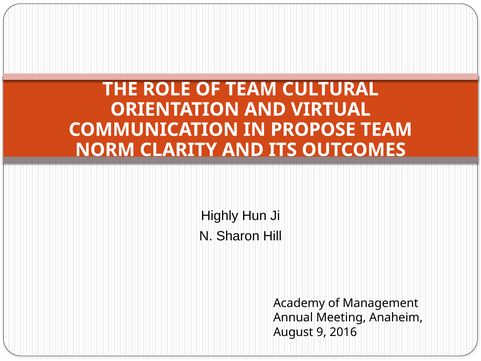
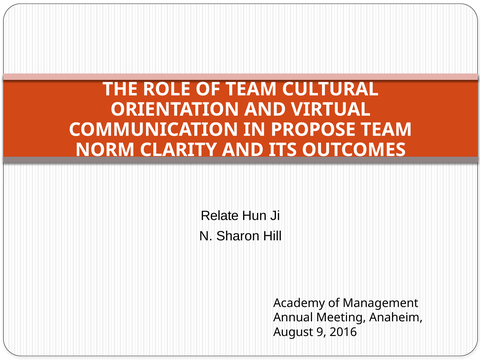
Highly: Highly -> Relate (220, 216)
